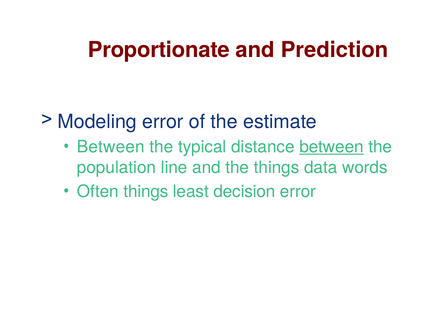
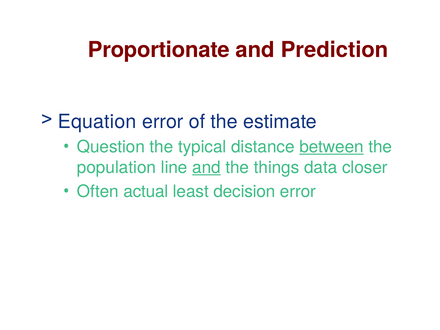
Modeling: Modeling -> Equation (97, 122)
Between: Between -> Question (111, 147)
and underline: none -> present (206, 167)
words: words -> closer (365, 167)
Often things: things -> actual (146, 191)
